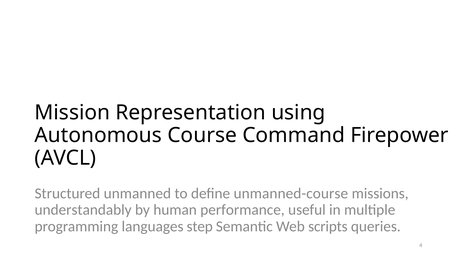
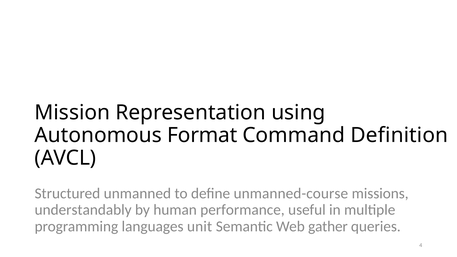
Course: Course -> Format (202, 135)
Firepower: Firepower -> Definition (399, 135)
step: step -> unit (200, 226)
scripts: scripts -> gather (328, 226)
